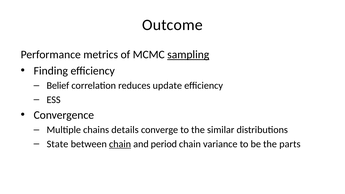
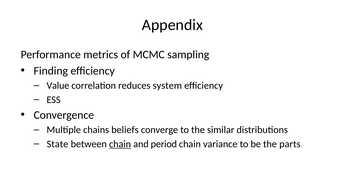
Outcome: Outcome -> Appendix (172, 25)
sampling underline: present -> none (188, 55)
Belief: Belief -> Value (58, 86)
update: update -> system (167, 86)
details: details -> beliefs (125, 130)
